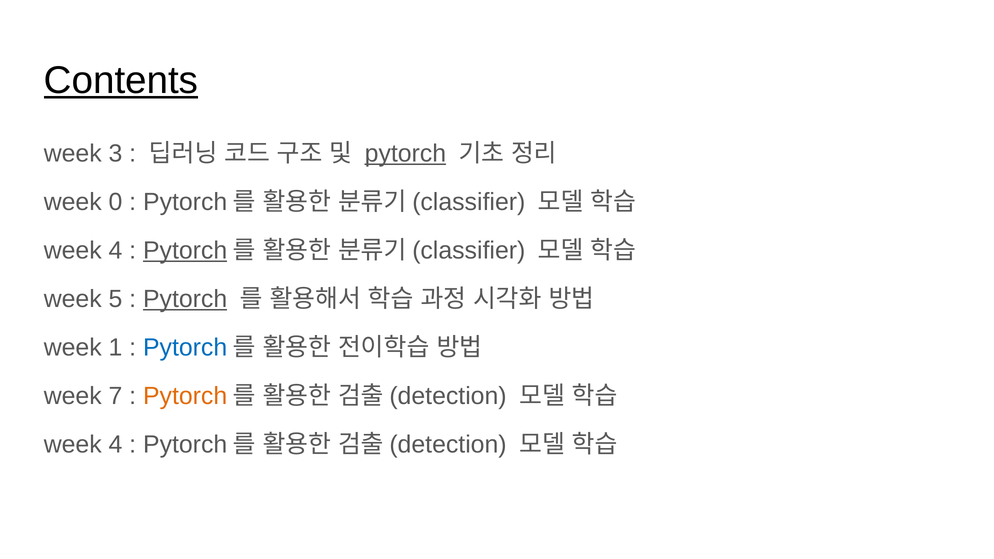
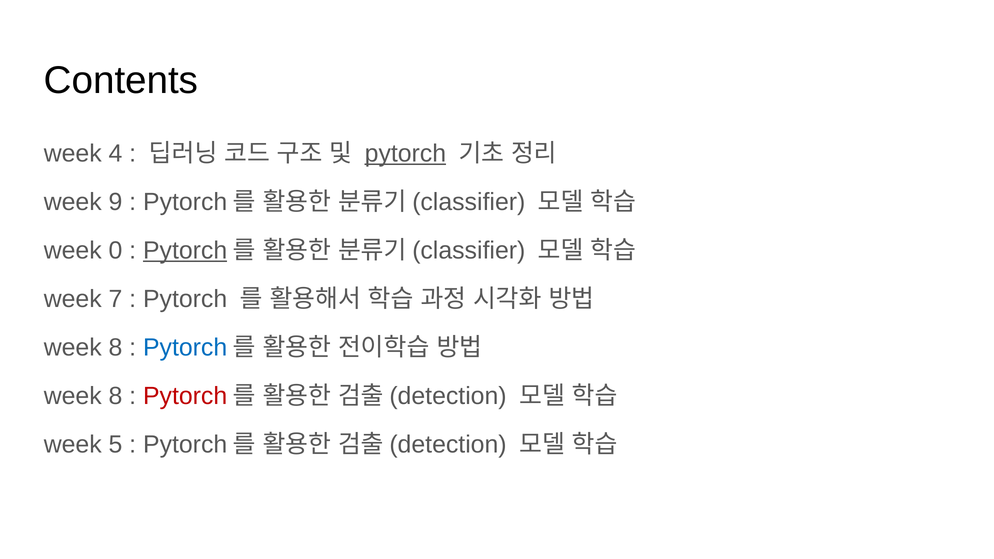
Contents underline: present -> none (121, 80)
3: 3 -> 4 (115, 154)
0: 0 -> 9 (115, 202)
4: 4 -> 0 (115, 251)
5: 5 -> 7 (115, 299)
Pytorch underline: present -> none (185, 299)
1: 1 -> 8 (115, 348)
7: 7 -> 8 (115, 396)
Pytorch colour: orange -> red (185, 396)
4: 4 -> 5 (115, 445)
